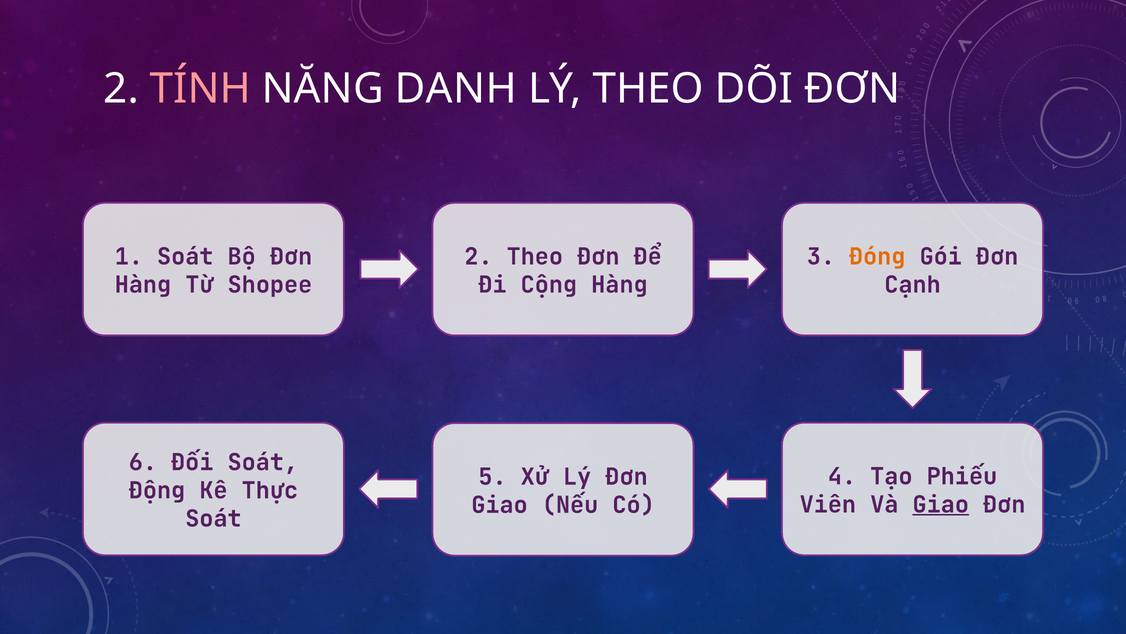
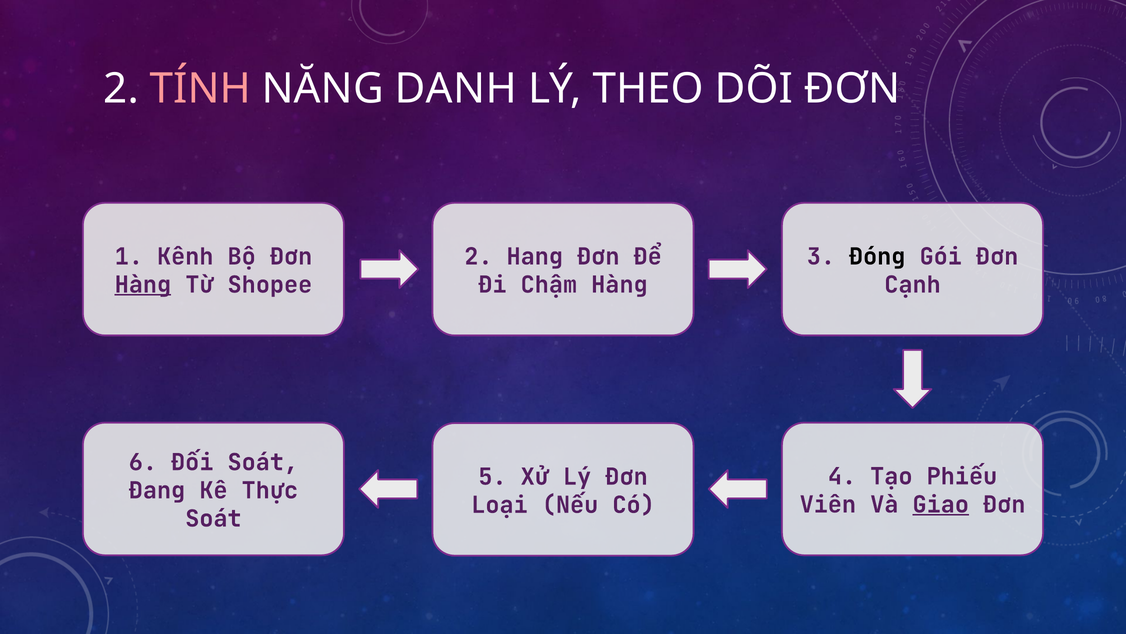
1 Soát: Soát -> Kênh (185, 256)
2 Theo: Theo -> Hang (535, 256)
Đóng colour: orange -> black (877, 256)
Hàng underline: none -> present (143, 285)
Cộng: Cộng -> Chậm (549, 285)
Động: Động -> Đang (157, 490)
Giao: Giao -> Loại (499, 505)
